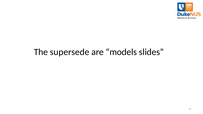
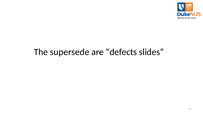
models: models -> defects (121, 52)
